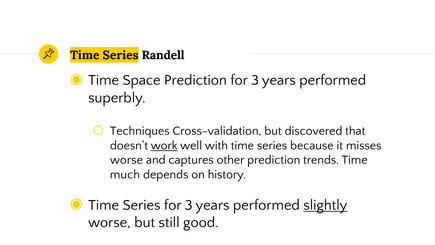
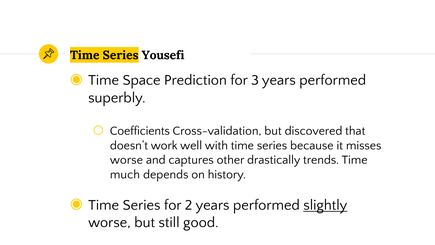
Randell: Randell -> Yousefi (163, 55)
Techniques: Techniques -> Coefficients (140, 131)
work underline: present -> none (164, 145)
other prediction: prediction -> drastically (274, 160)
Series for 3: 3 -> 2 (189, 205)
